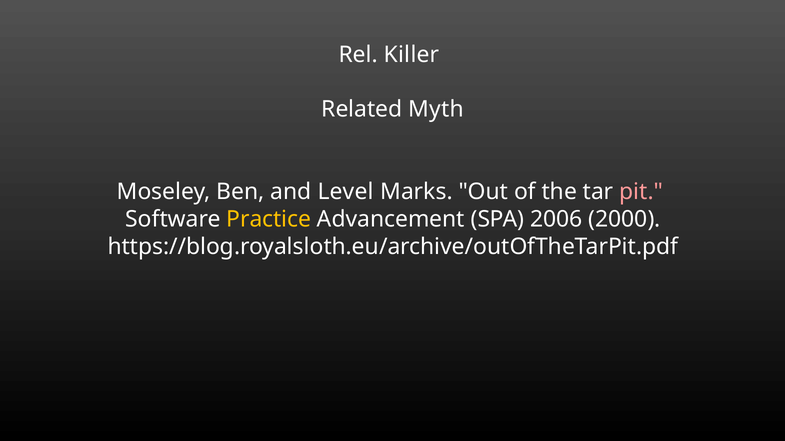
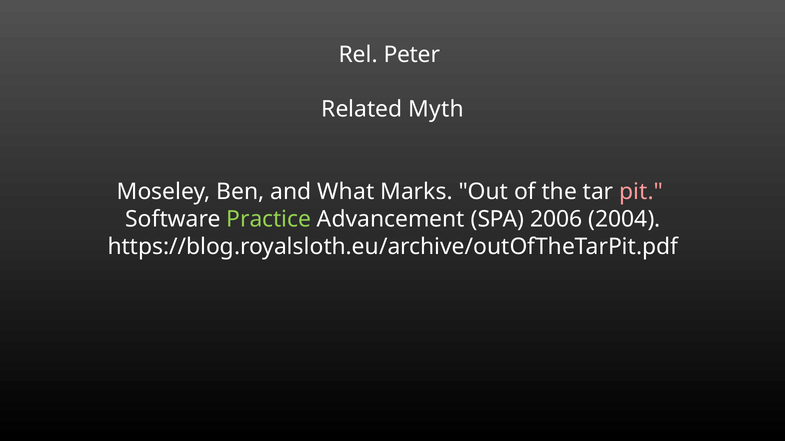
Killer: Killer -> Peter (412, 55)
Level: Level -> What (346, 192)
Practice colour: yellow -> light green (269, 220)
2000: 2000 -> 2004 (624, 220)
